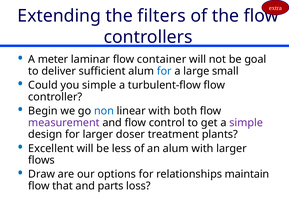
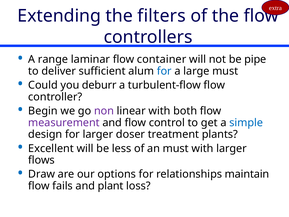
meter: meter -> range (53, 59)
goal: goal -> pipe (255, 59)
large small: small -> must (225, 71)
you simple: simple -> deburr (99, 85)
non colour: blue -> purple (104, 111)
simple colour: purple -> blue (246, 123)
an alum: alum -> must (176, 148)
that: that -> fails (63, 186)
parts: parts -> plant (111, 186)
